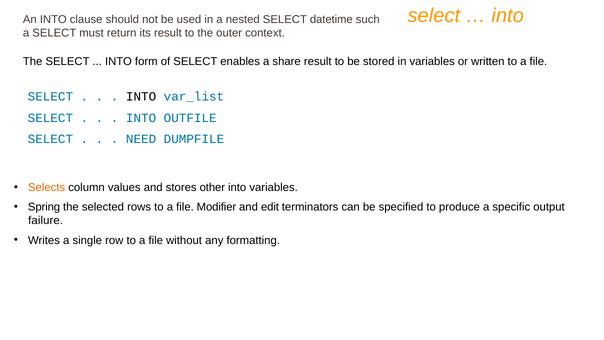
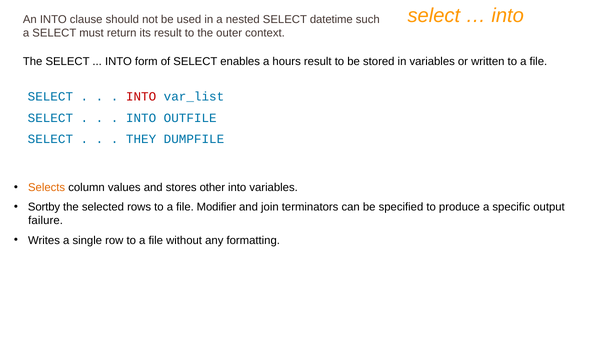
share: share -> hours (287, 61)
INTO colour: black -> red (141, 97)
NEED: NEED -> THEY (141, 139)
Spring: Spring -> Sortby (44, 207)
edit: edit -> join (270, 207)
